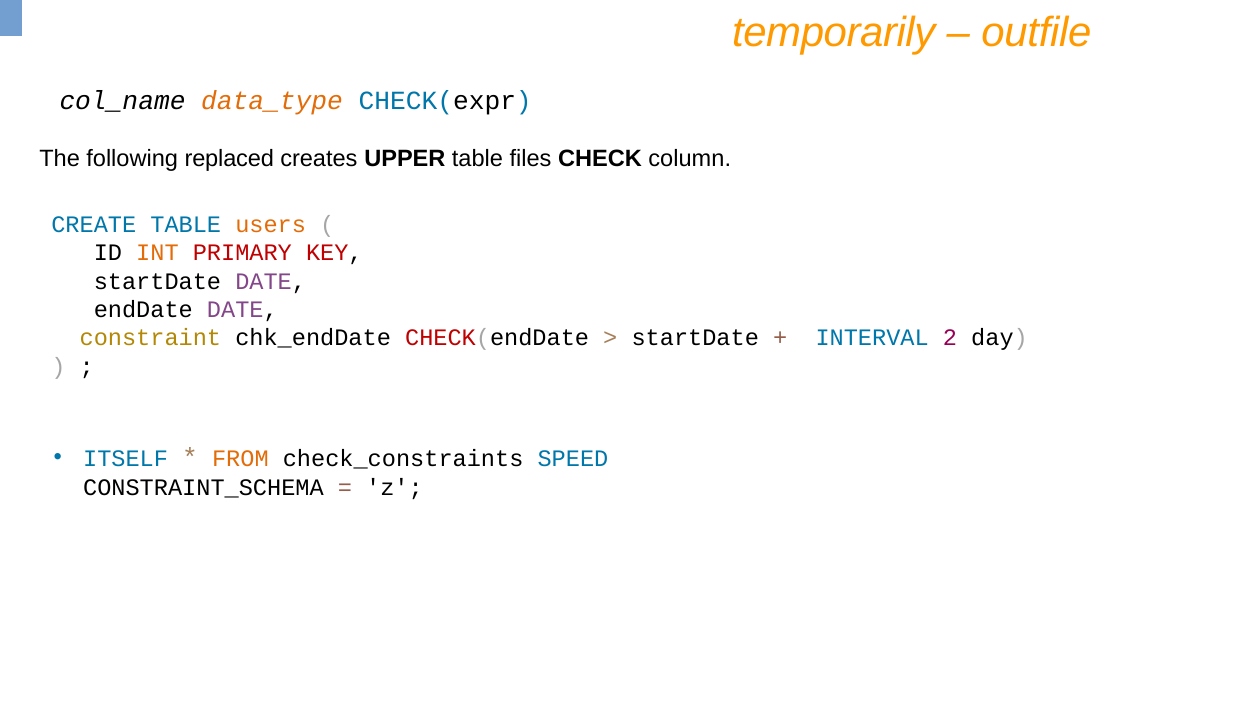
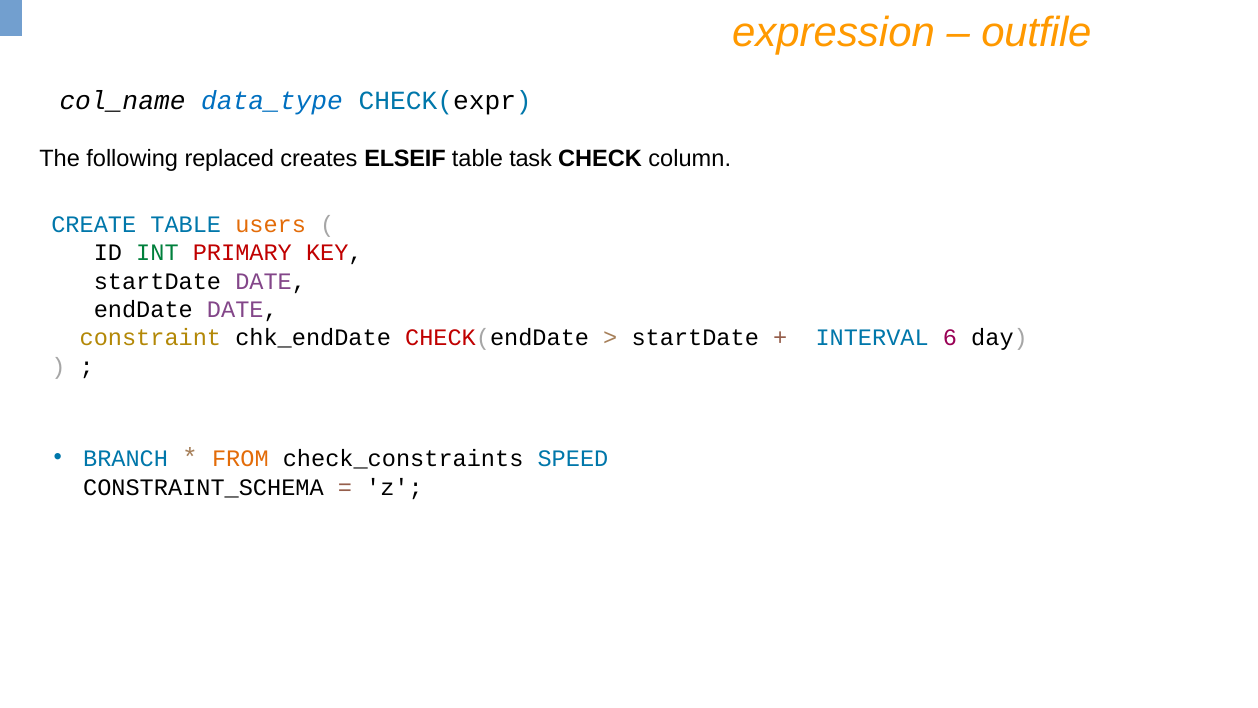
temporarily: temporarily -> expression (834, 33)
data_type colour: orange -> blue (272, 101)
UPPER: UPPER -> ELSEIF (405, 159)
files: files -> task (531, 159)
INT colour: orange -> green (157, 253)
2: 2 -> 6 (950, 338)
ITSELF: ITSELF -> BRANCH (126, 459)
